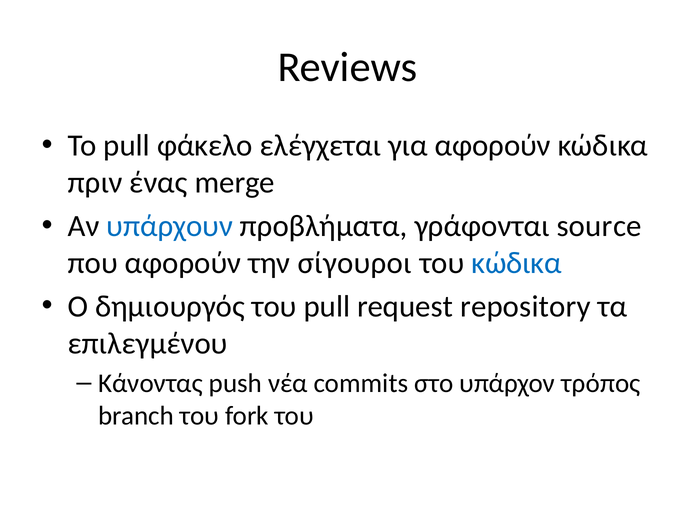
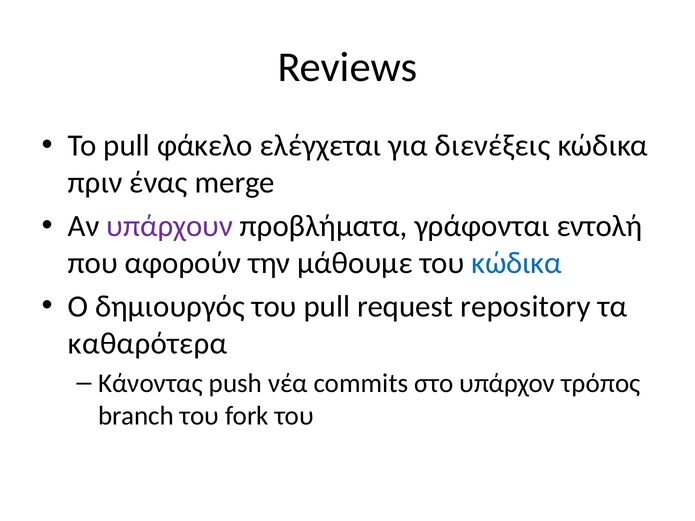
για αφορούν: αφορούν -> διενέξεις (493, 146)
υπάρχουν colour: blue -> purple (170, 226)
source: source -> εντολή (599, 226)
σίγουροι: σίγουροι -> μάθουμε (355, 263)
επιλεγμένου: επιλεγμένου -> καθαρότερα (148, 344)
